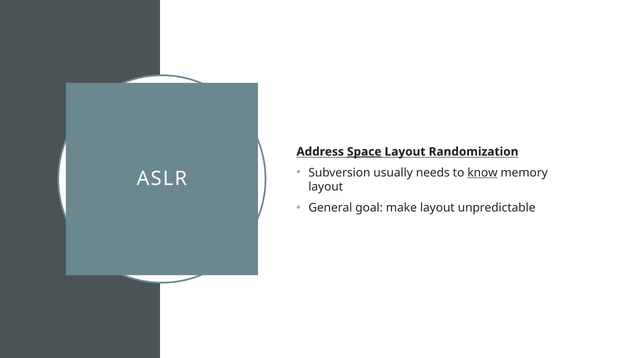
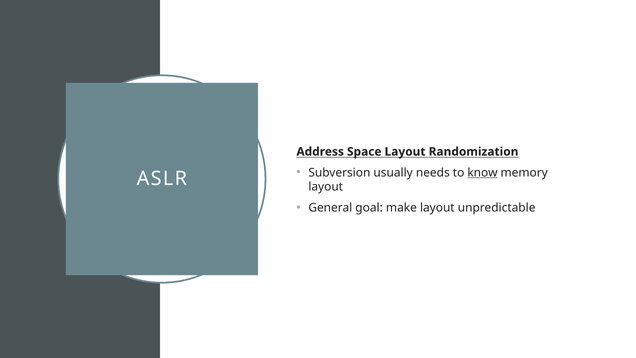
Space underline: present -> none (364, 152)
